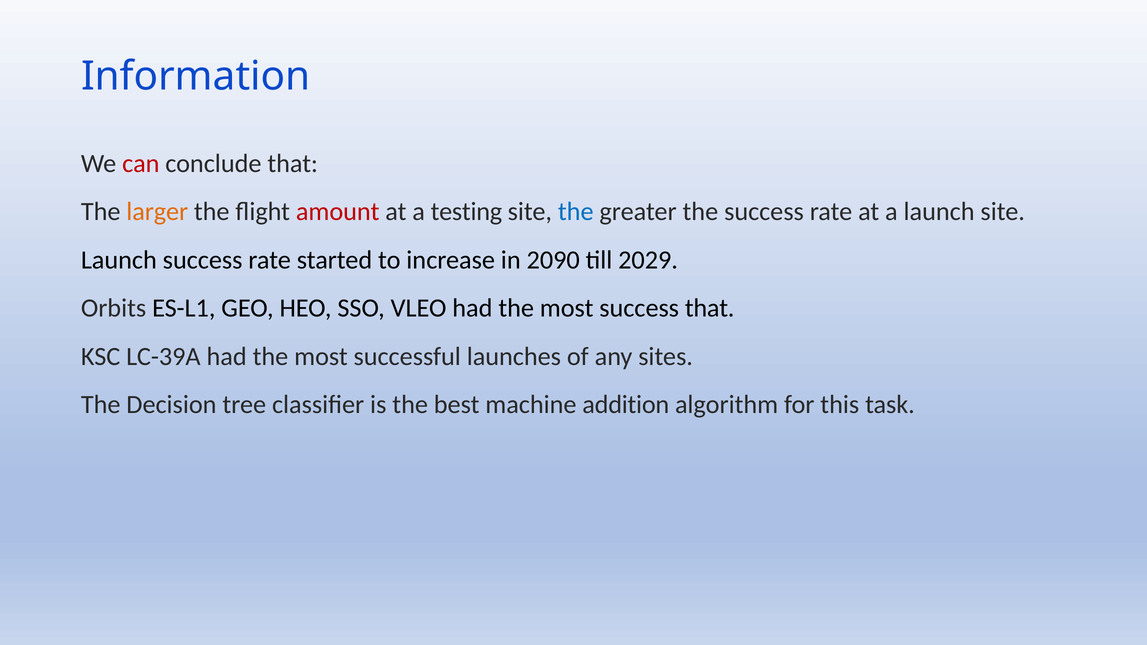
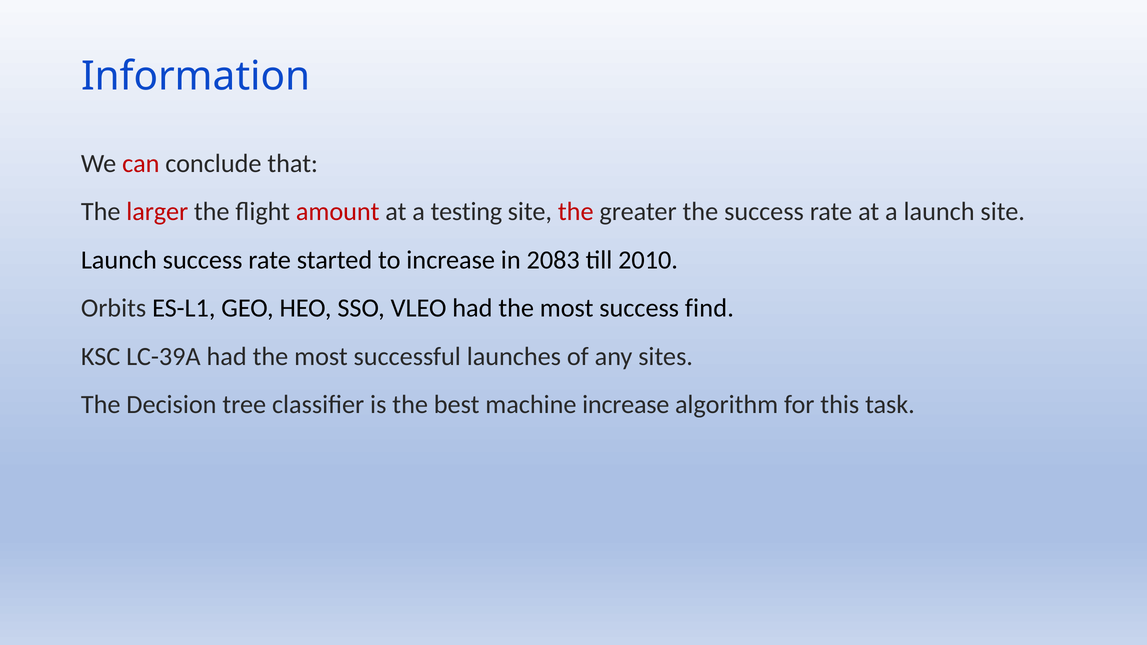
larger colour: orange -> red (157, 212)
the colour: blue -> red (576, 212)
2090: 2090 -> 2083 (553, 260)
2029: 2029 -> 2010 (648, 260)
success that: that -> find (709, 308)
machine addition: addition -> increase (626, 405)
